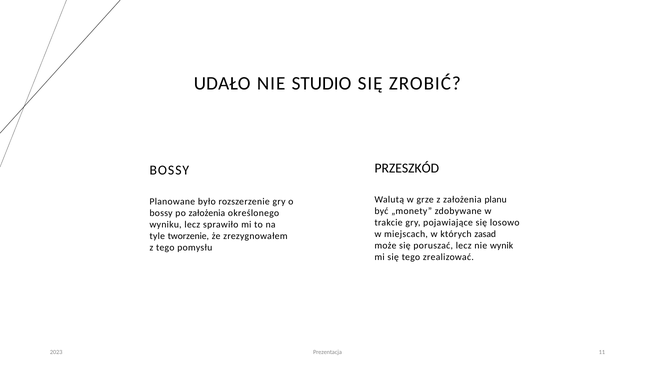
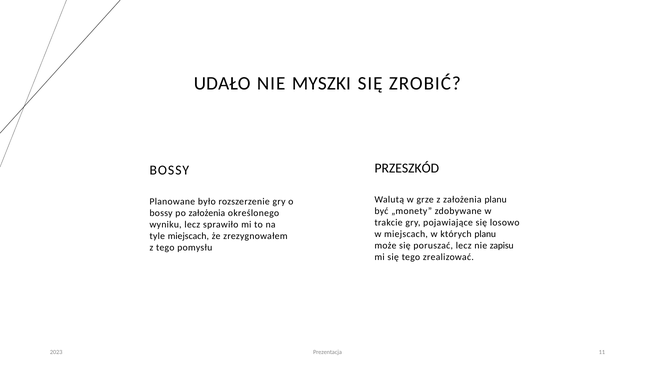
STUDIO: STUDIO -> MYSZKI (321, 83)
których zasad: zasad -> planu (485, 234)
tyle tworzenie: tworzenie -> miejscach (188, 236)
wynik: wynik -> zapisu (502, 245)
